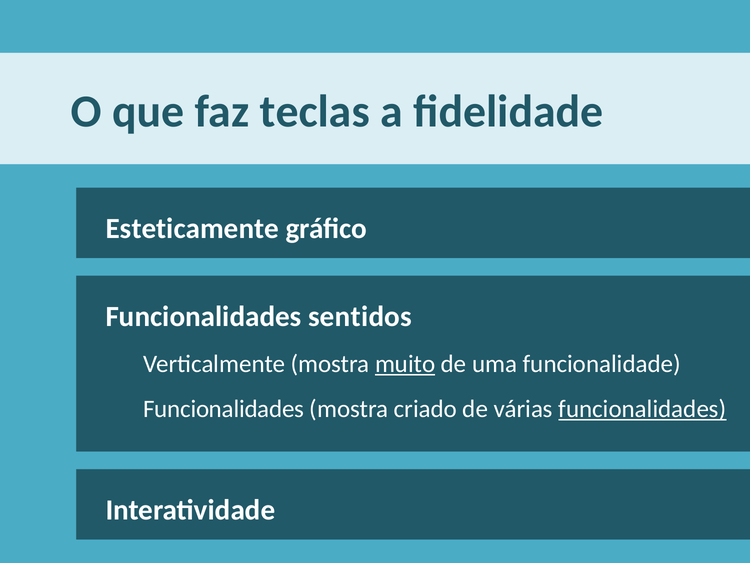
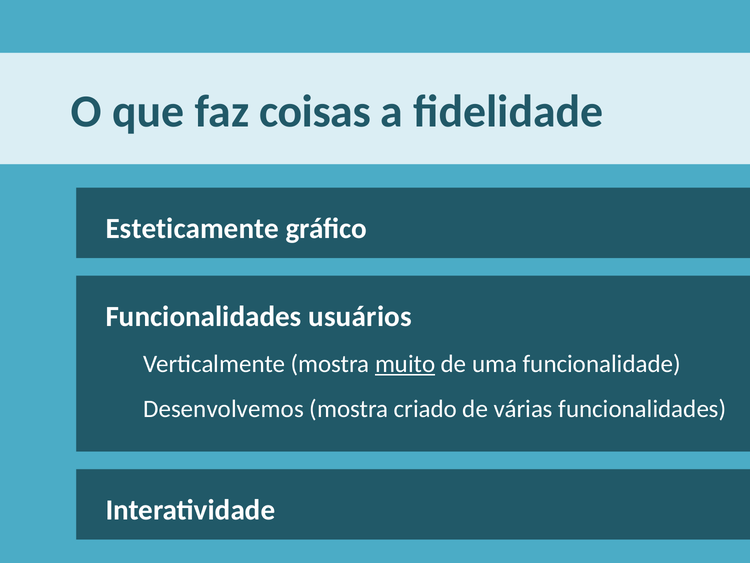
teclas: teclas -> coisas (315, 112)
sentidos: sentidos -> usuários (360, 316)
Funcionalidades: Funcionalidades -> Desenvolvemos (223, 408)
funcionalidades underline: present -> none (642, 408)
